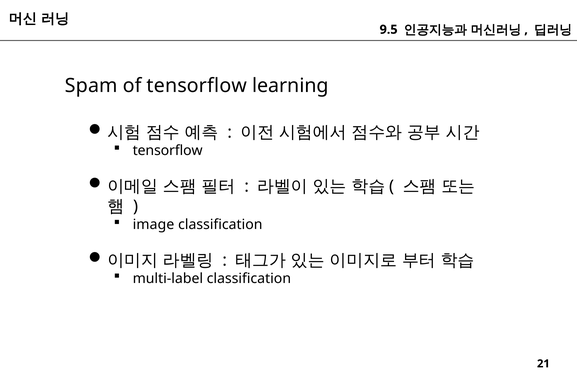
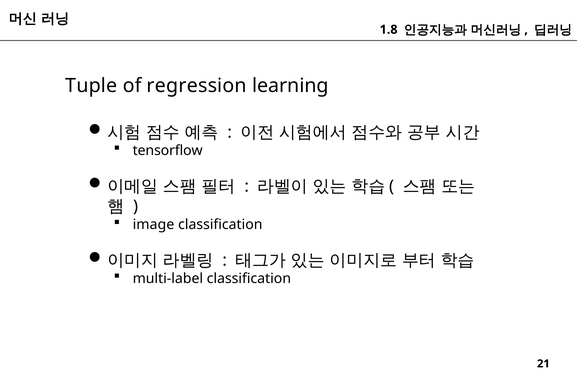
9.5: 9.5 -> 1.8 (389, 30)
Spam: Spam -> Tuple (91, 86)
of tensorflow: tensorflow -> regression (197, 86)
